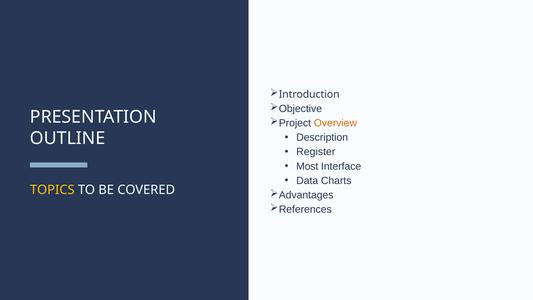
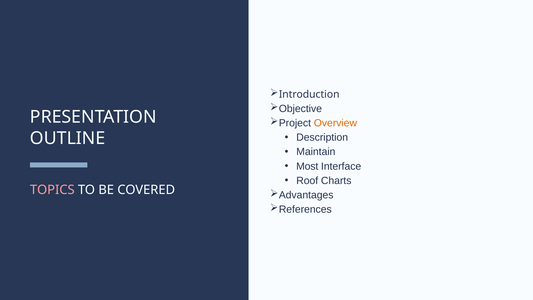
Register: Register -> Maintain (316, 152)
Data: Data -> Roof (307, 181)
TOPICS colour: yellow -> pink (52, 190)
